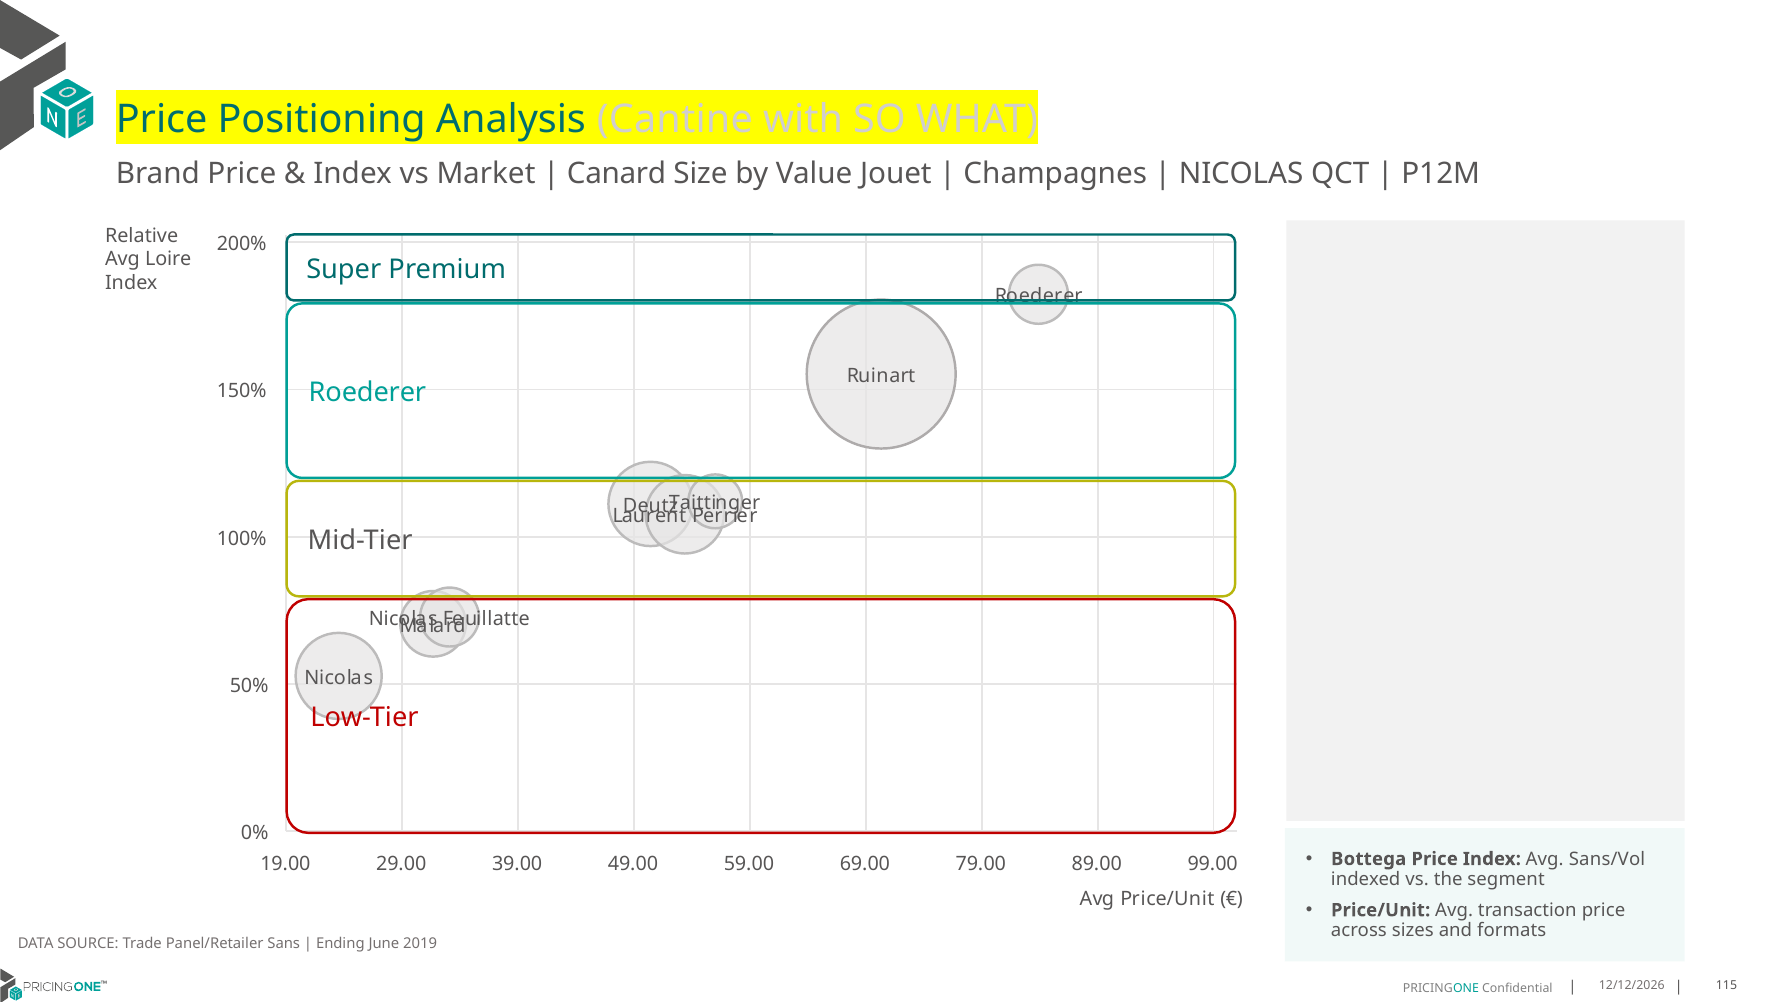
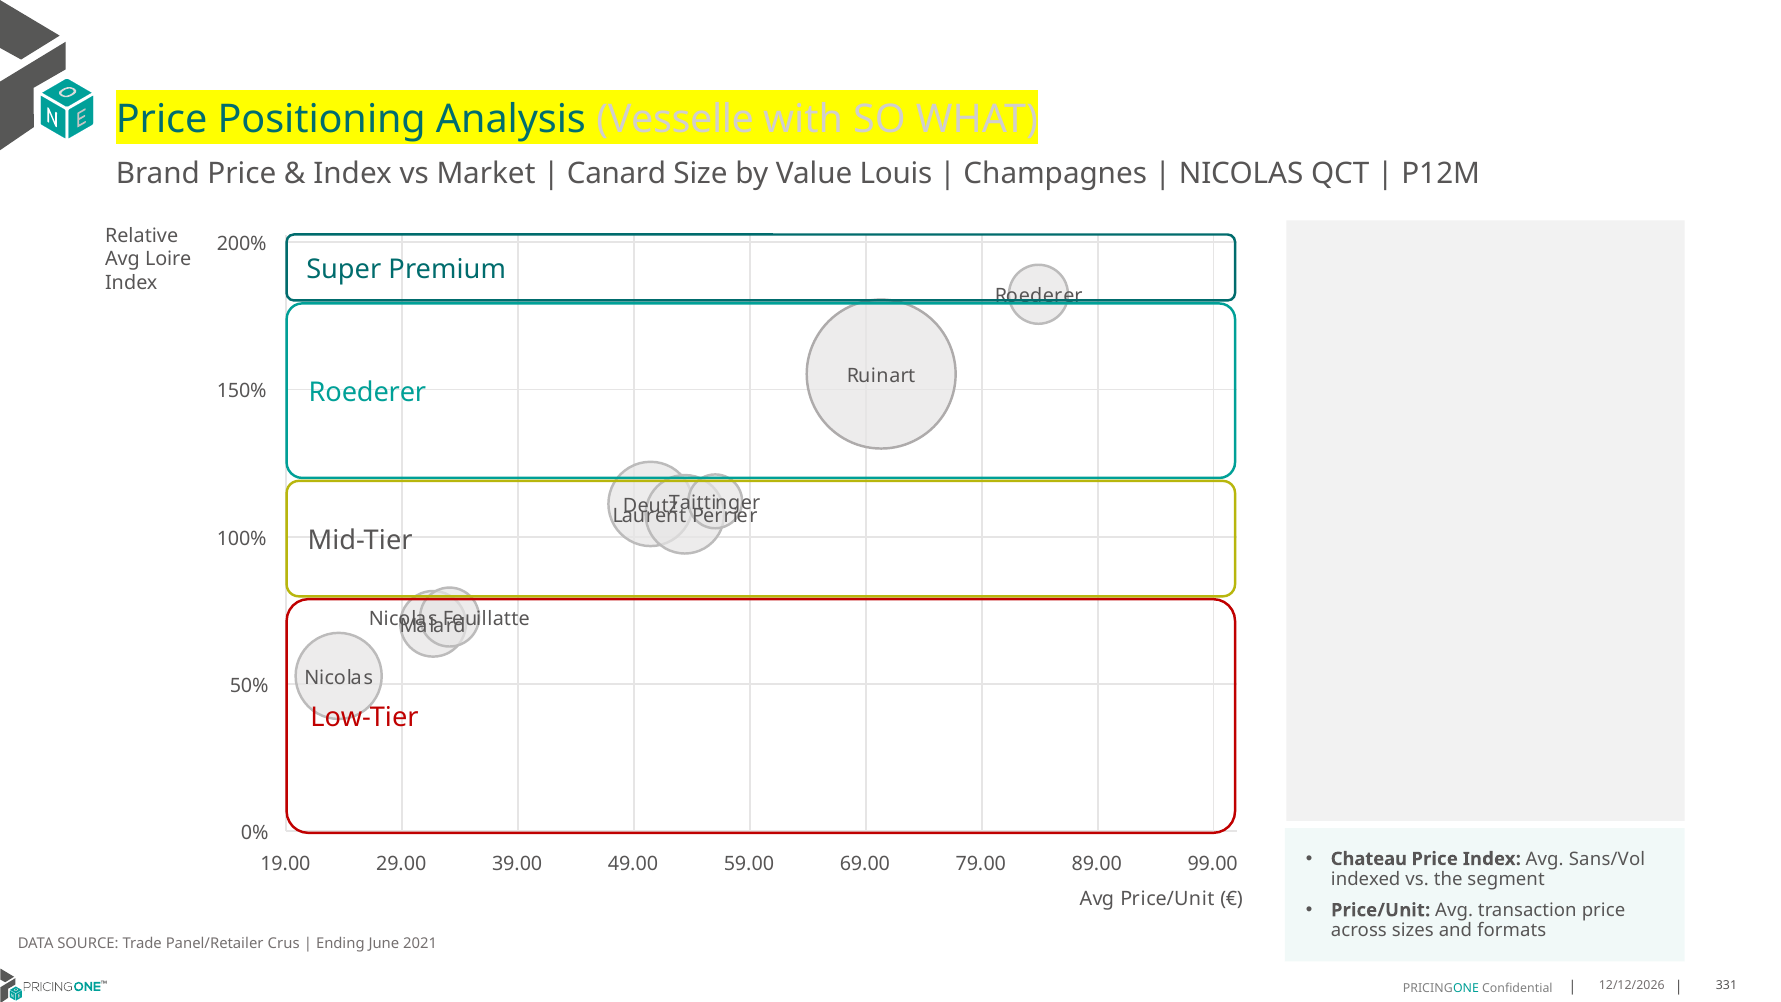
Cantine: Cantine -> Vesselle (675, 120)
Jouet: Jouet -> Louis (896, 174)
Bottega: Bottega -> Chateau (1369, 859)
Sans: Sans -> Crus (284, 944)
2019: 2019 -> 2021 (420, 944)
115: 115 -> 331 (1726, 985)
